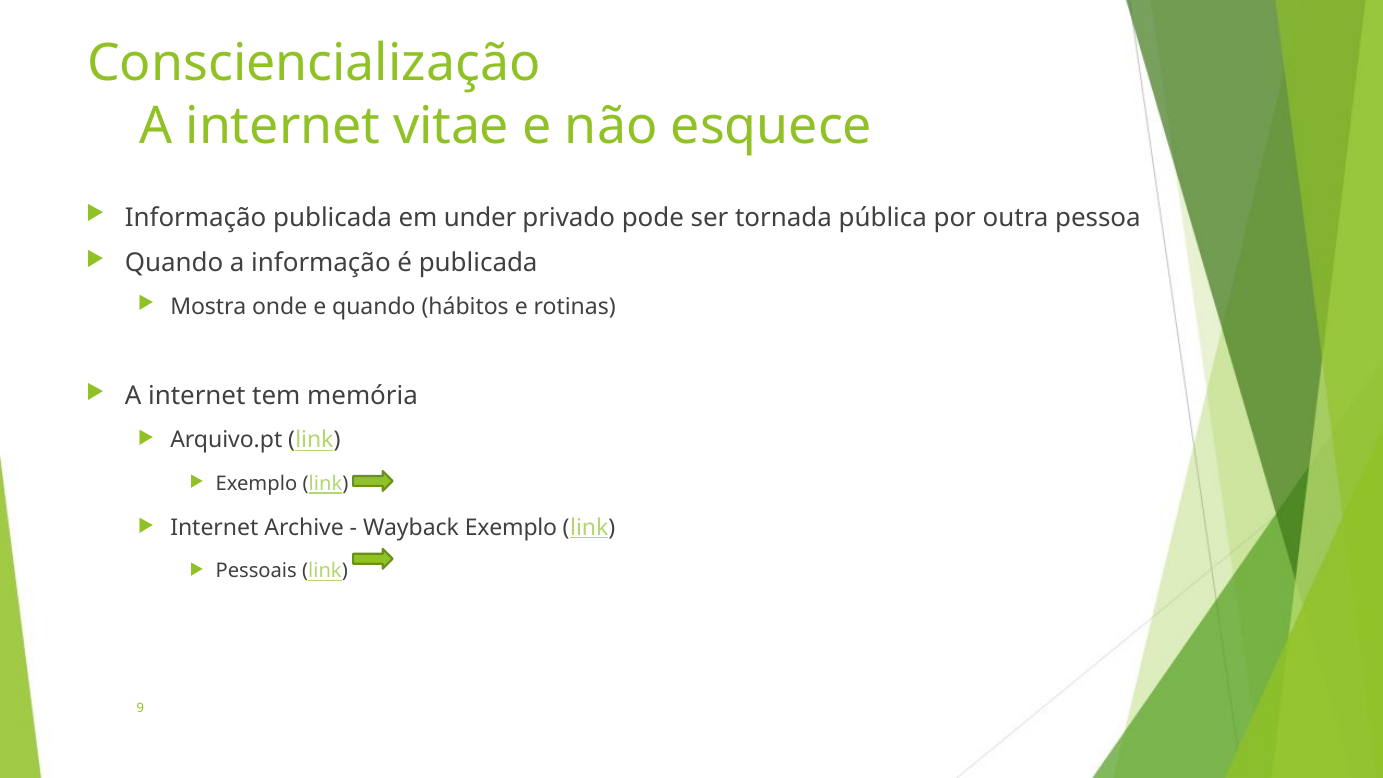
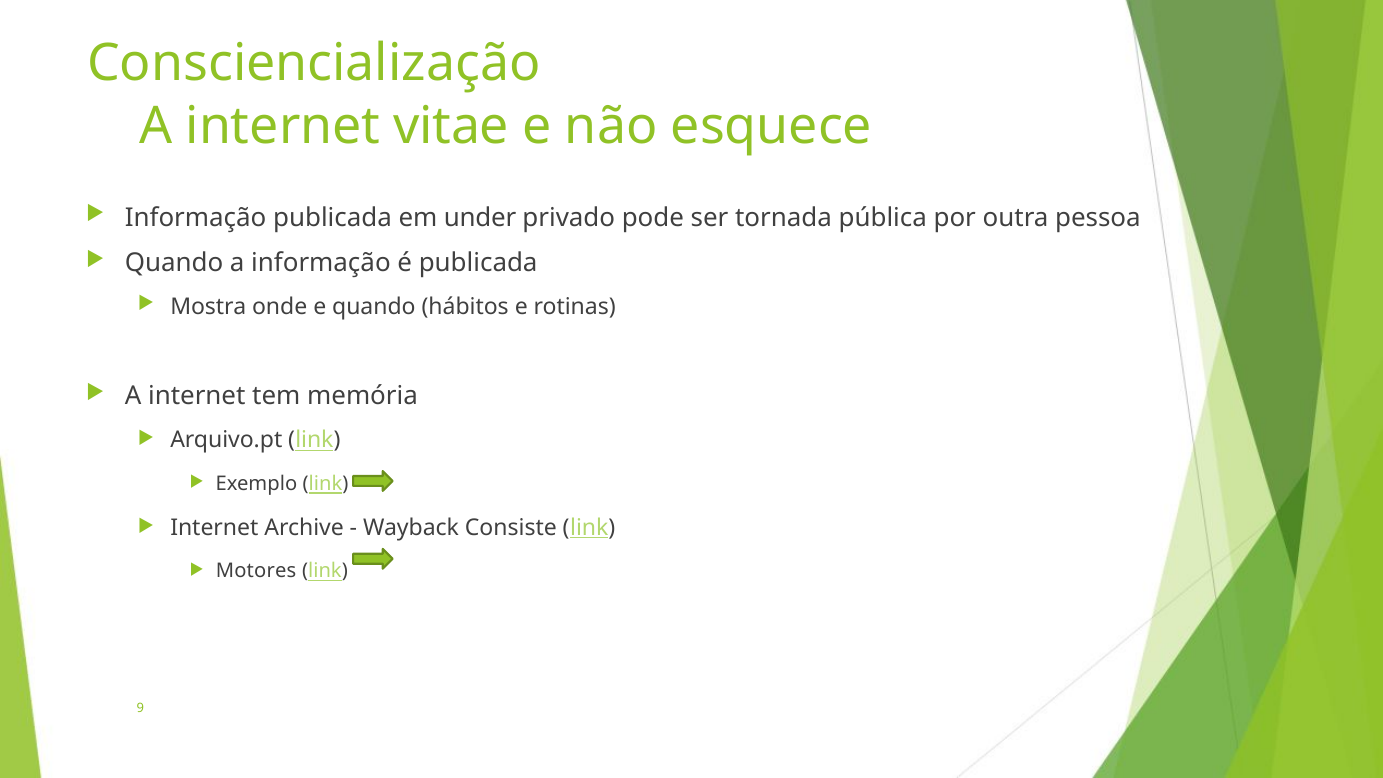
Wayback Exemplo: Exemplo -> Consiste (511, 527)
Pessoais: Pessoais -> Motores (256, 571)
